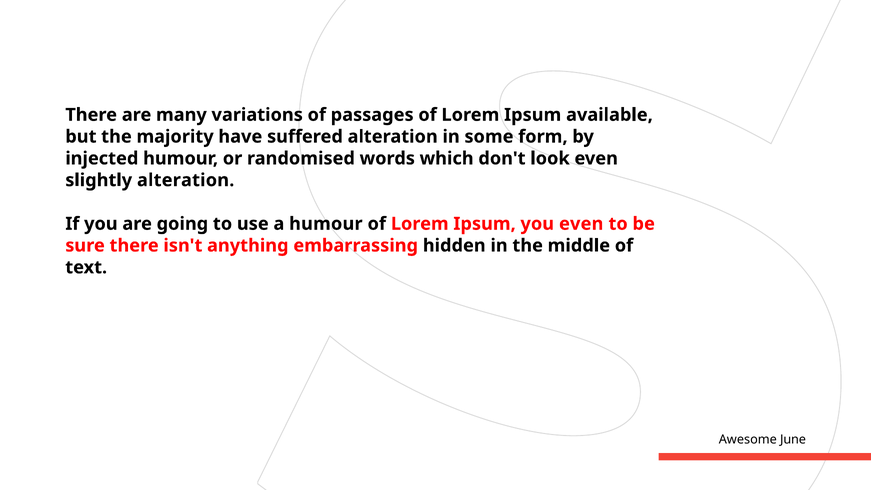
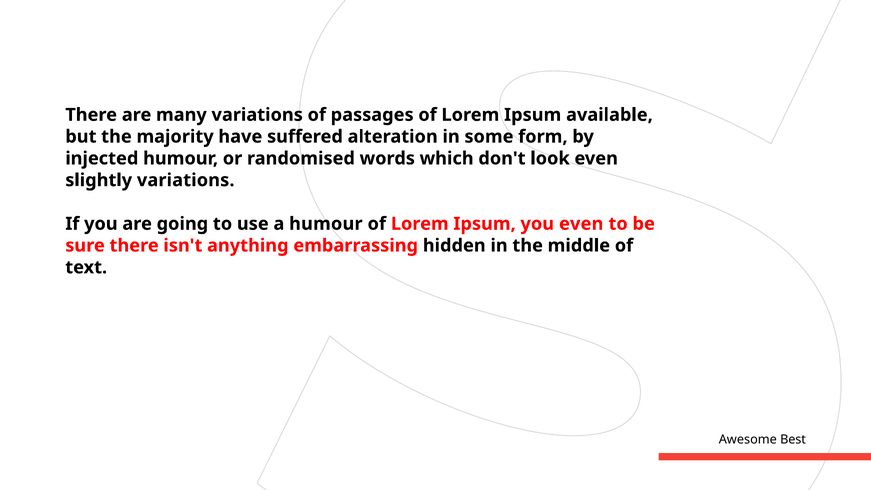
slightly alteration: alteration -> variations (186, 180)
June: June -> Best (793, 440)
